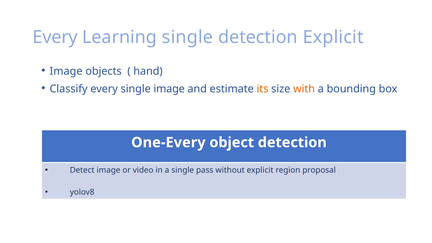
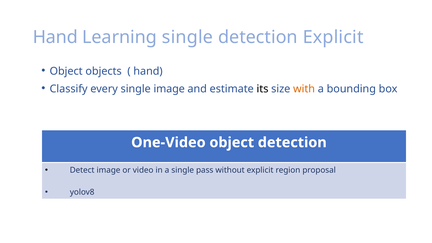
Every: Every -> Hand (55, 37)
Image: Image -> Object (66, 71)
its colour: orange -> black (262, 89)
One-Every: One-Every -> One-Video (168, 142)
